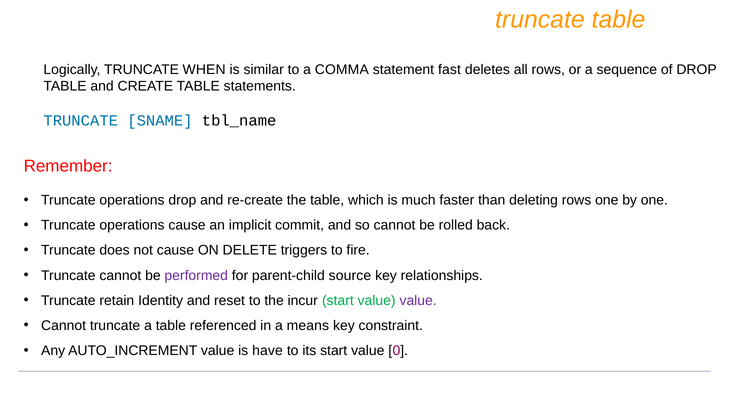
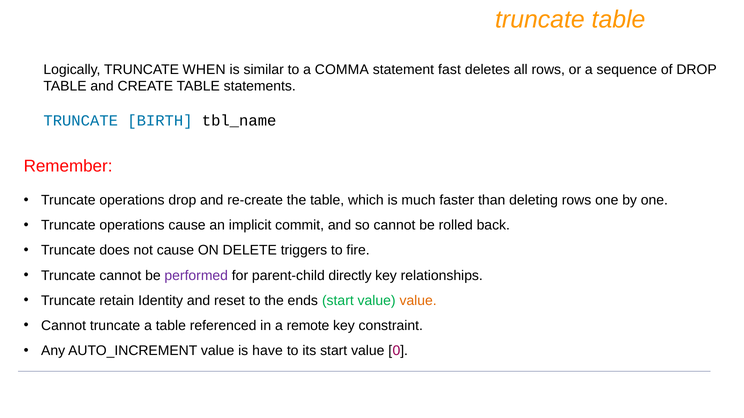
SNAME: SNAME -> BIRTH (160, 121)
source: source -> directly (350, 276)
incur: incur -> ends (303, 301)
value colour: purple -> orange (418, 301)
means: means -> remote (308, 326)
